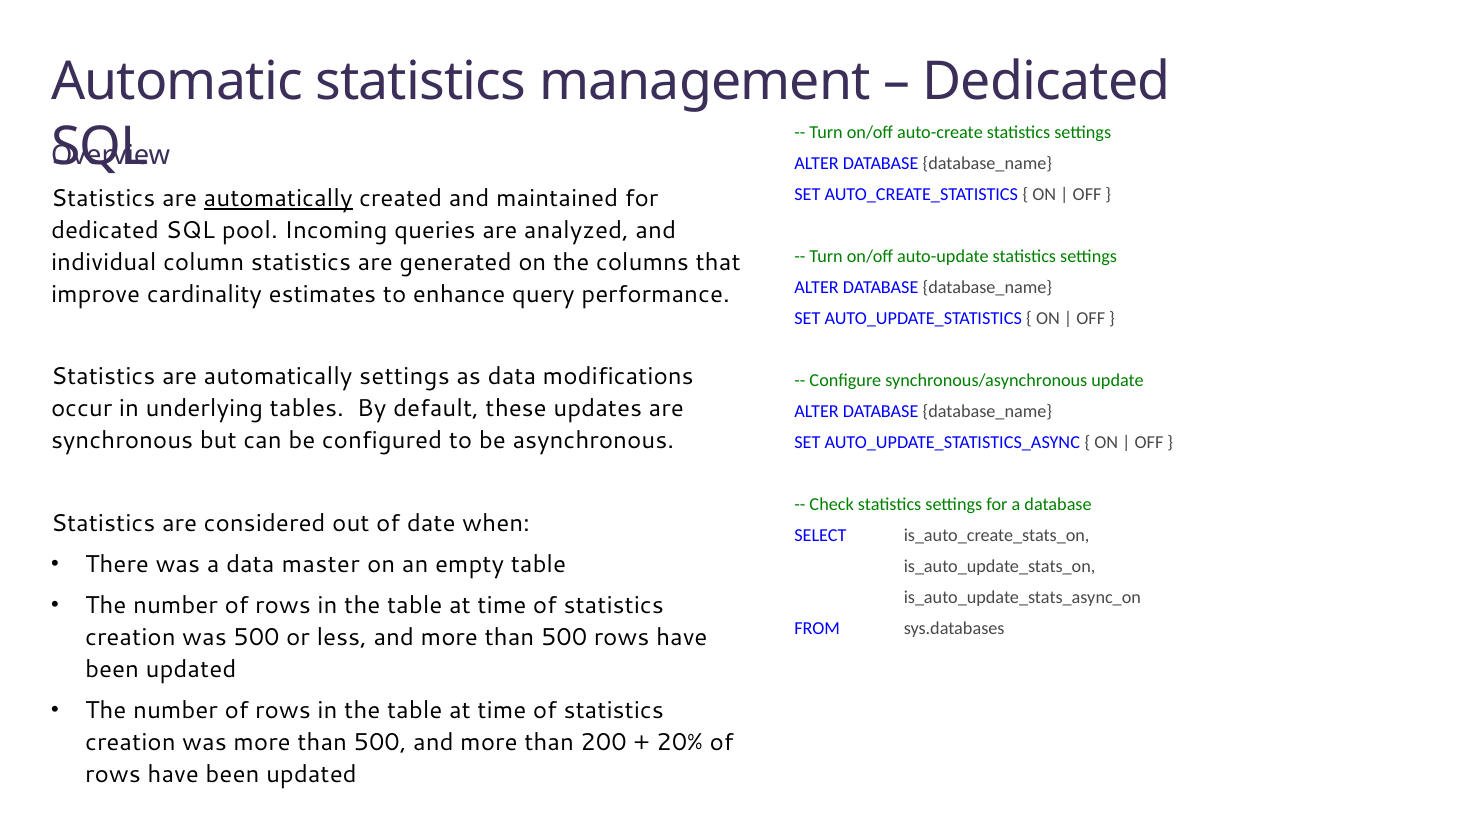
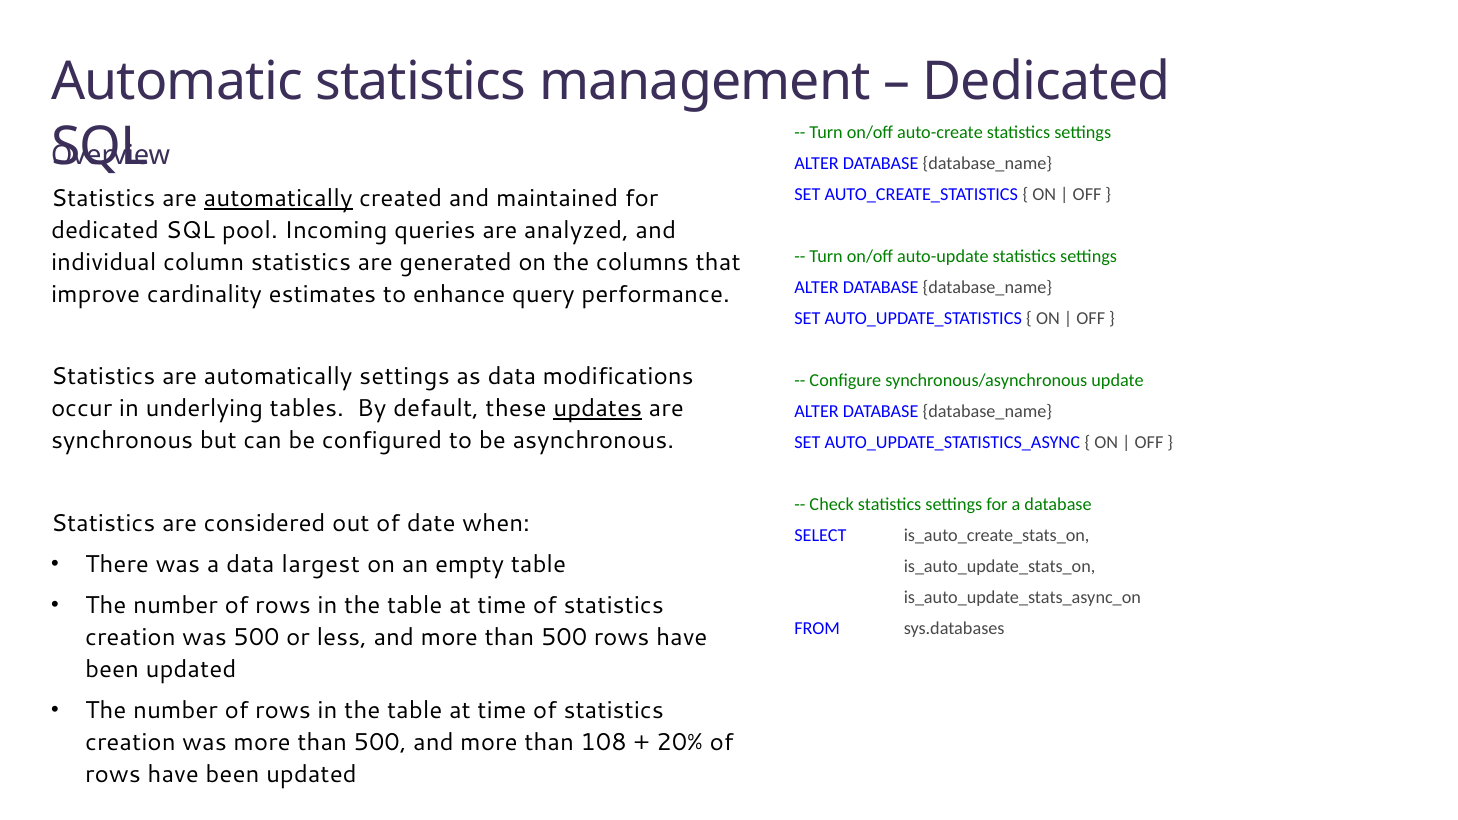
updates underline: none -> present (598, 409)
master: master -> largest (321, 564)
200: 200 -> 108 (604, 743)
